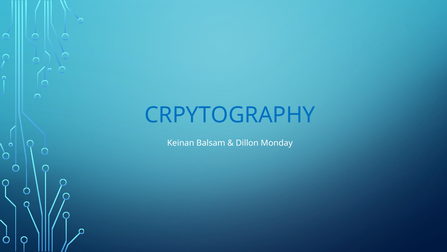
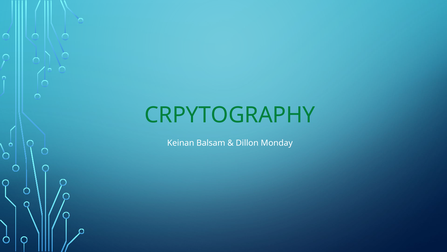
CRPYTOGRAPHY colour: blue -> green (230, 115)
